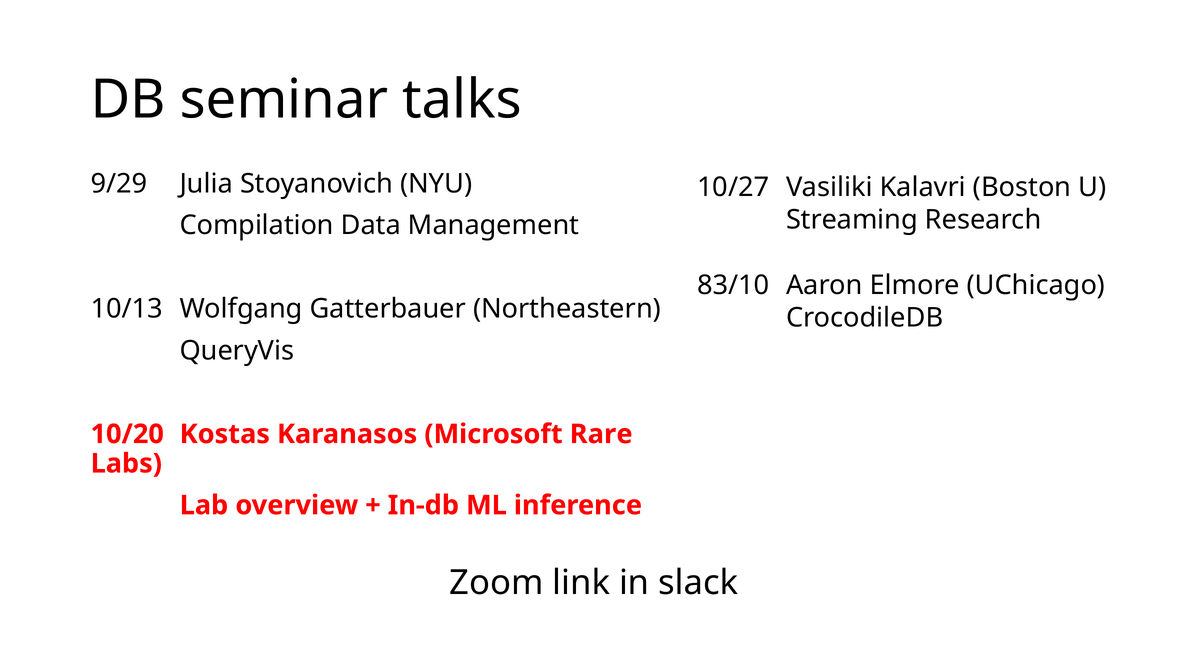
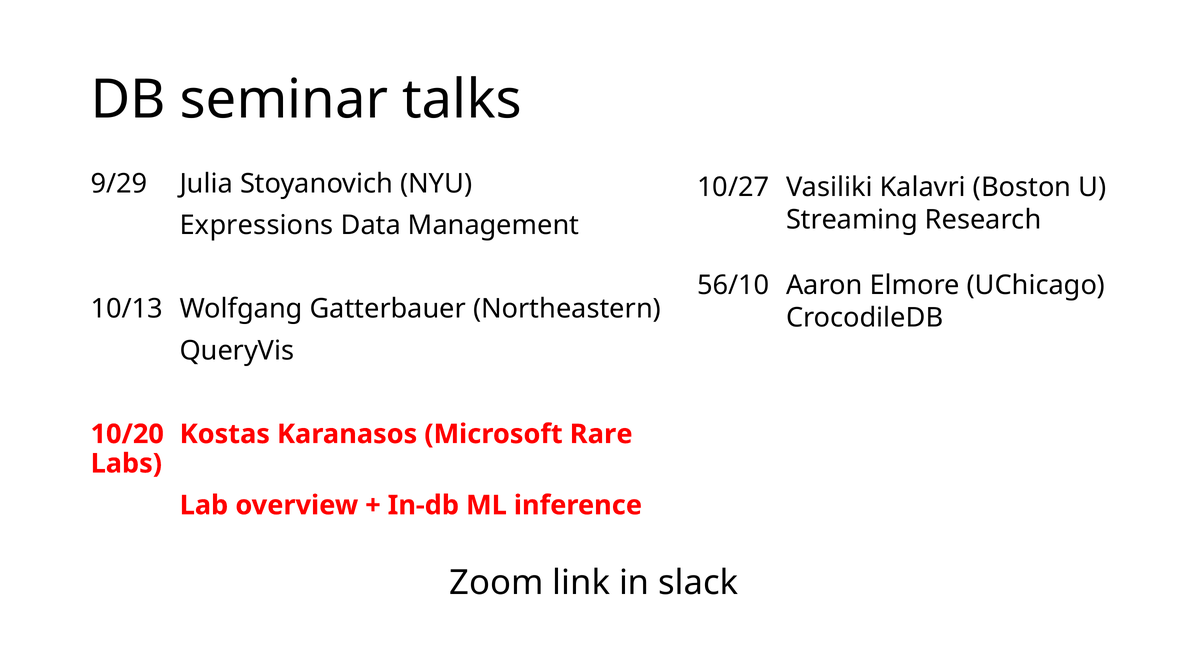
Compilation: Compilation -> Expressions (257, 225)
83/10: 83/10 -> 56/10 (733, 285)
